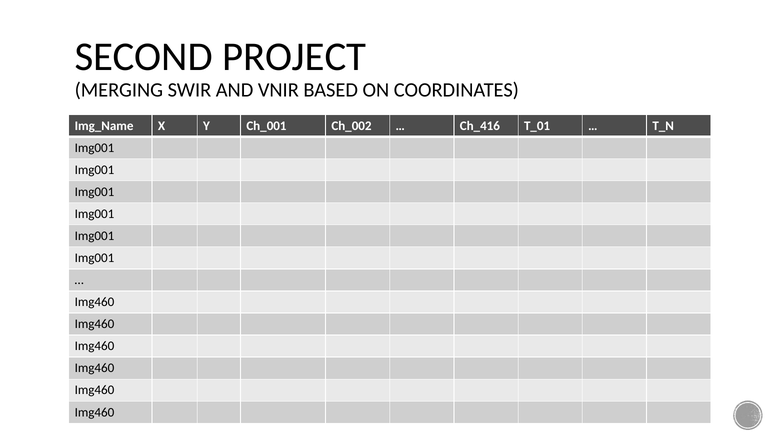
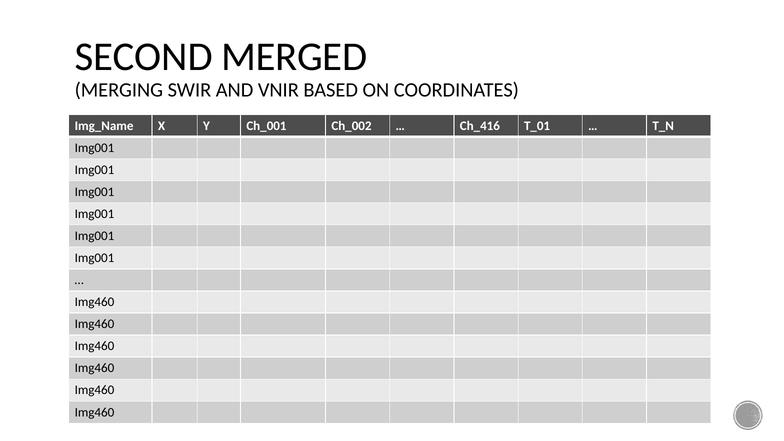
PROJECT: PROJECT -> MERGED (294, 57)
